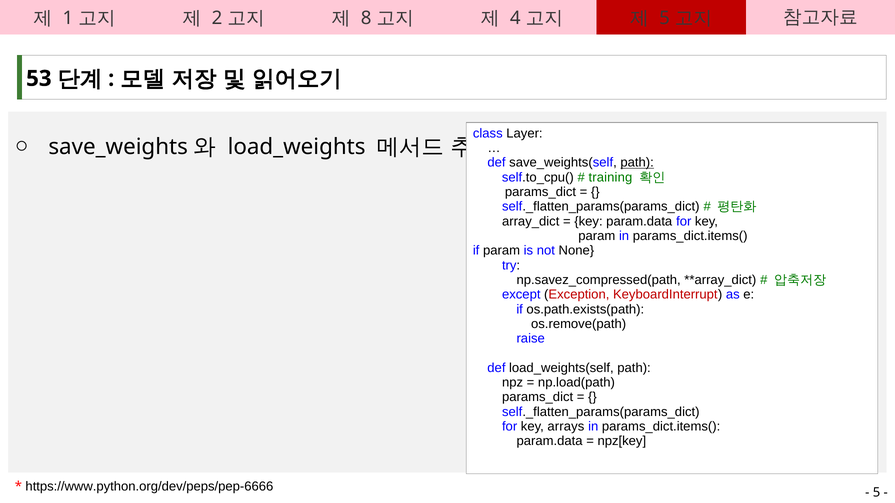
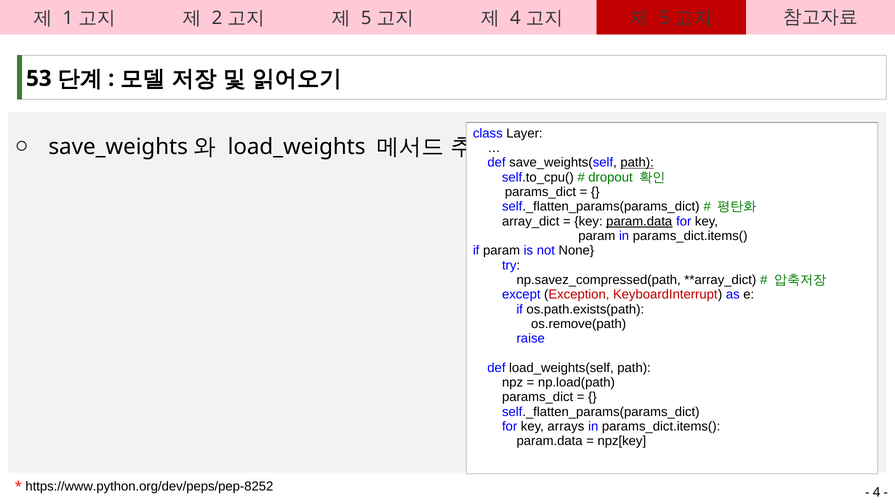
8: 8 -> 5 (366, 18)
training: training -> dropout (610, 177)
param.data underline: none -> present (639, 221)
https://www.python.org/dev/peps/pep-6666: https://www.python.org/dev/peps/pep-6666 -> https://www.python.org/dev/peps/pep-8252 (149, 487)
5: 5 -> 4 (876, 493)
